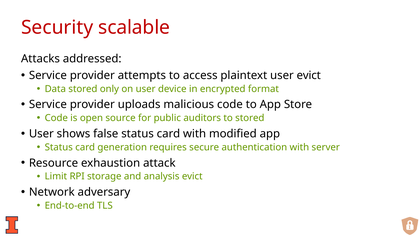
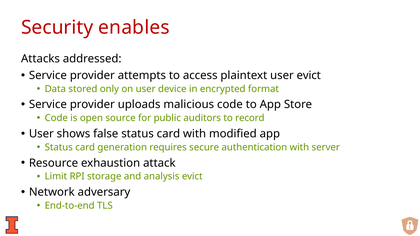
scalable: scalable -> enables (134, 28)
to stored: stored -> record (250, 118)
